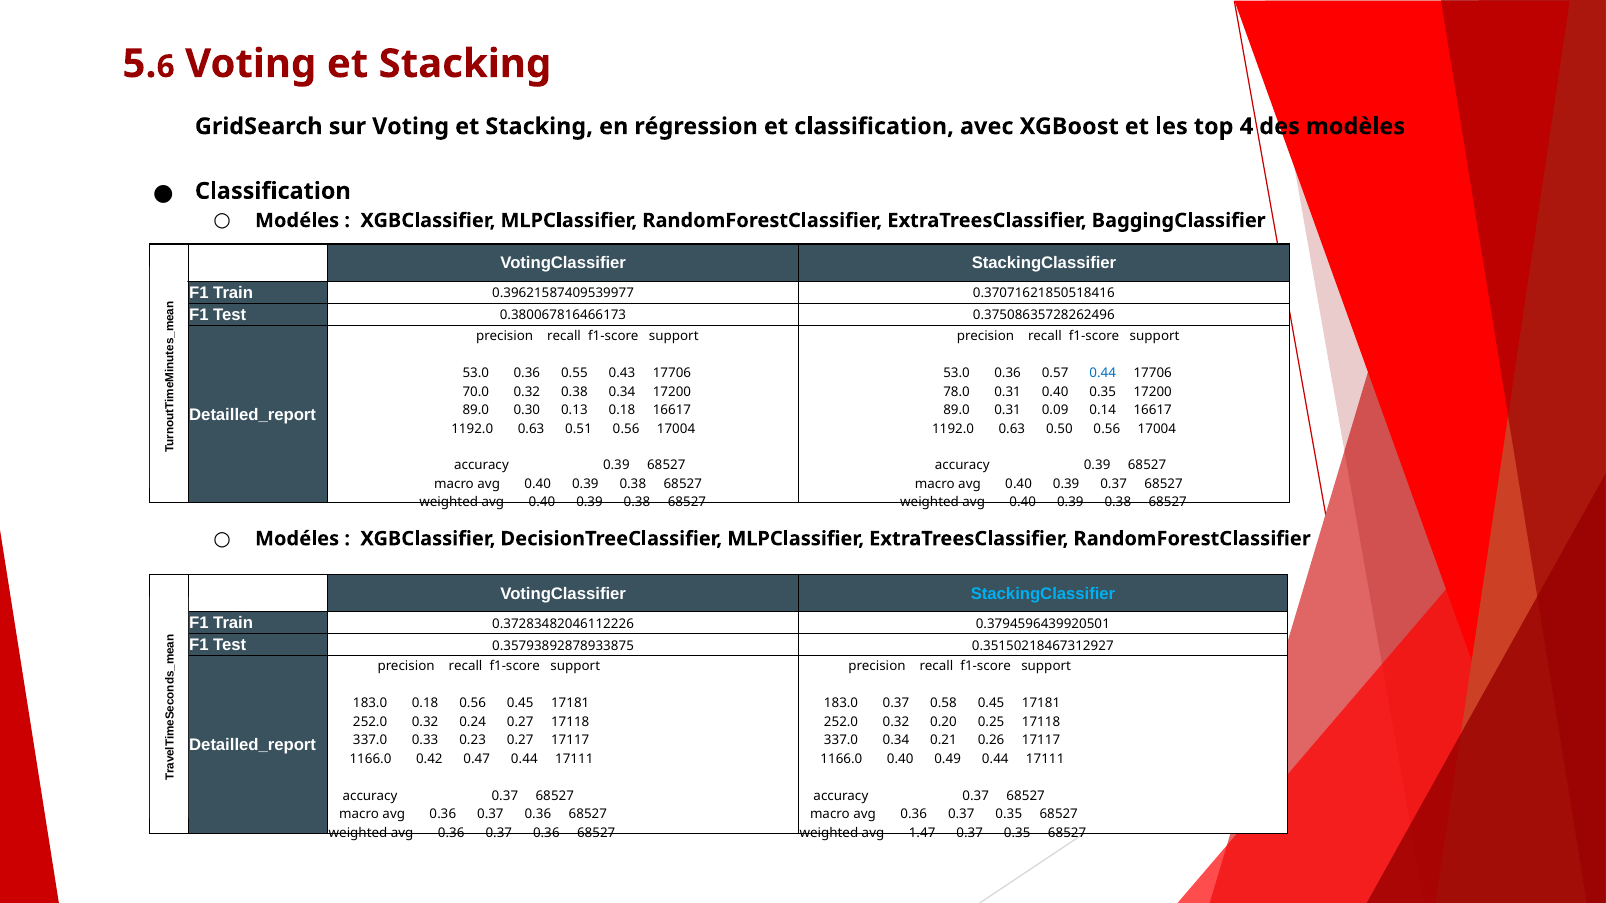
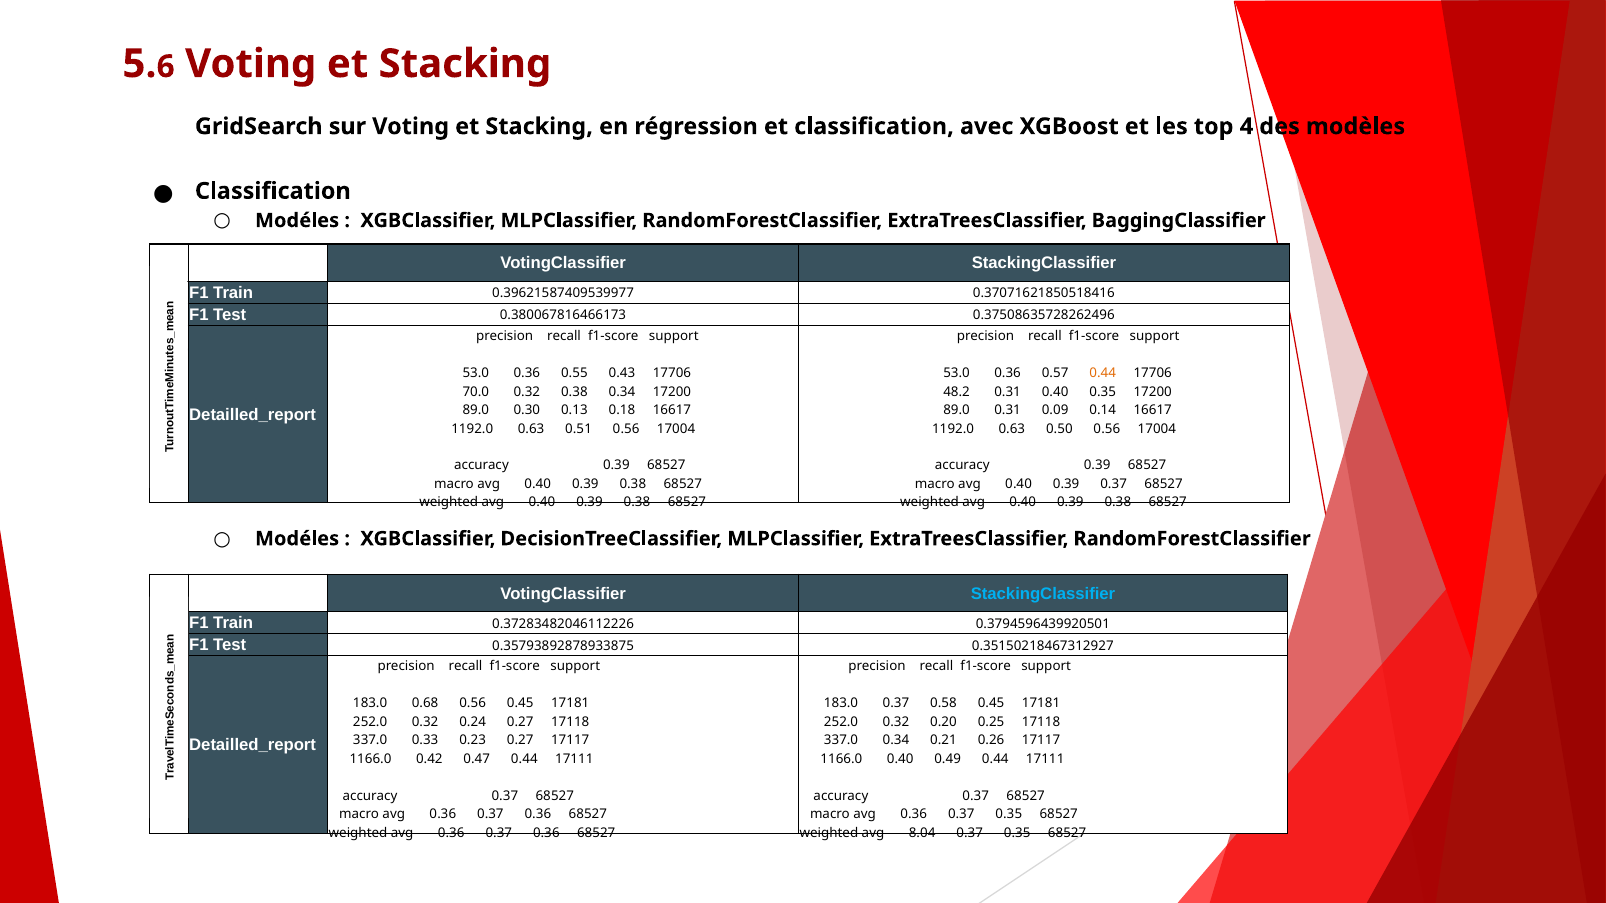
0.44 colour: blue -> orange (1103, 373)
78.0: 78.0 -> 48.2 (957, 392)
183.0 0.18: 0.18 -> 0.68 (425, 704)
1.47: 1.47 -> 8.04 (922, 833)
